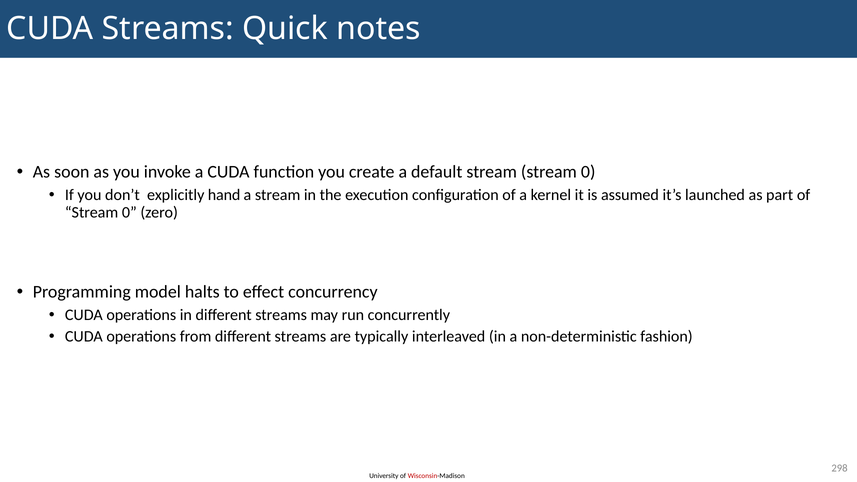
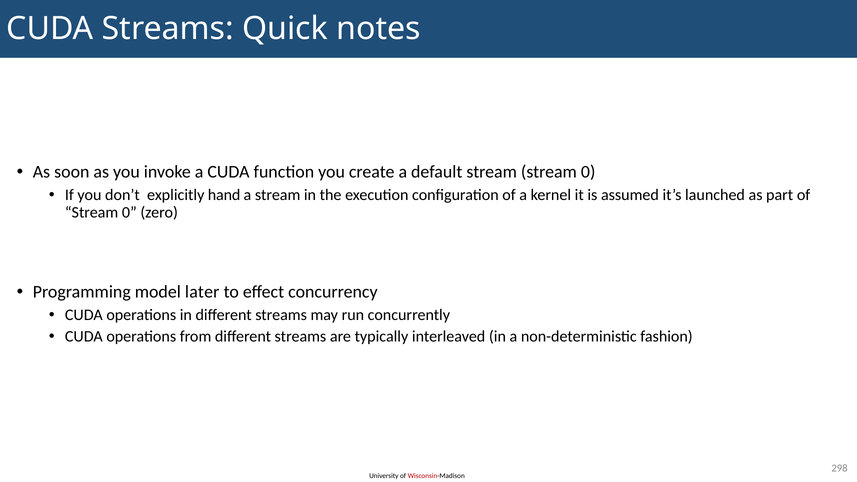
halts: halts -> later (202, 292)
